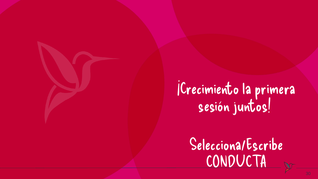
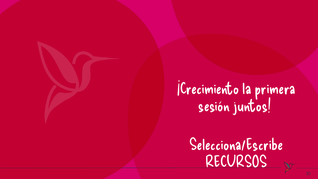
CONDUCTA: CONDUCTA -> RECURSOS (236, 162)
